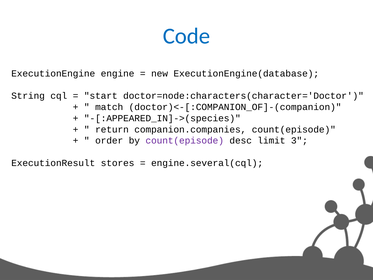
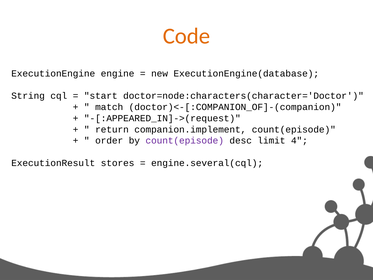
Code colour: blue -> orange (186, 36)
-[:APPEARED_IN]->(species: -[:APPEARED_IN]->(species -> -[:APPEARED_IN]->(request (162, 118)
companion.companies: companion.companies -> companion.implement (190, 129)
3: 3 -> 4 (299, 141)
